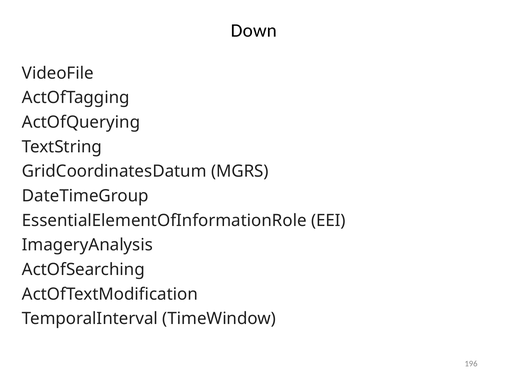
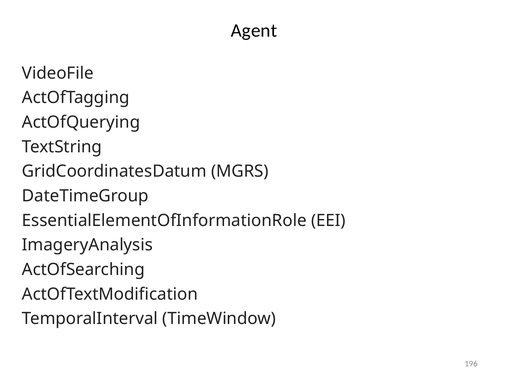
Down: Down -> Agent (254, 31)
